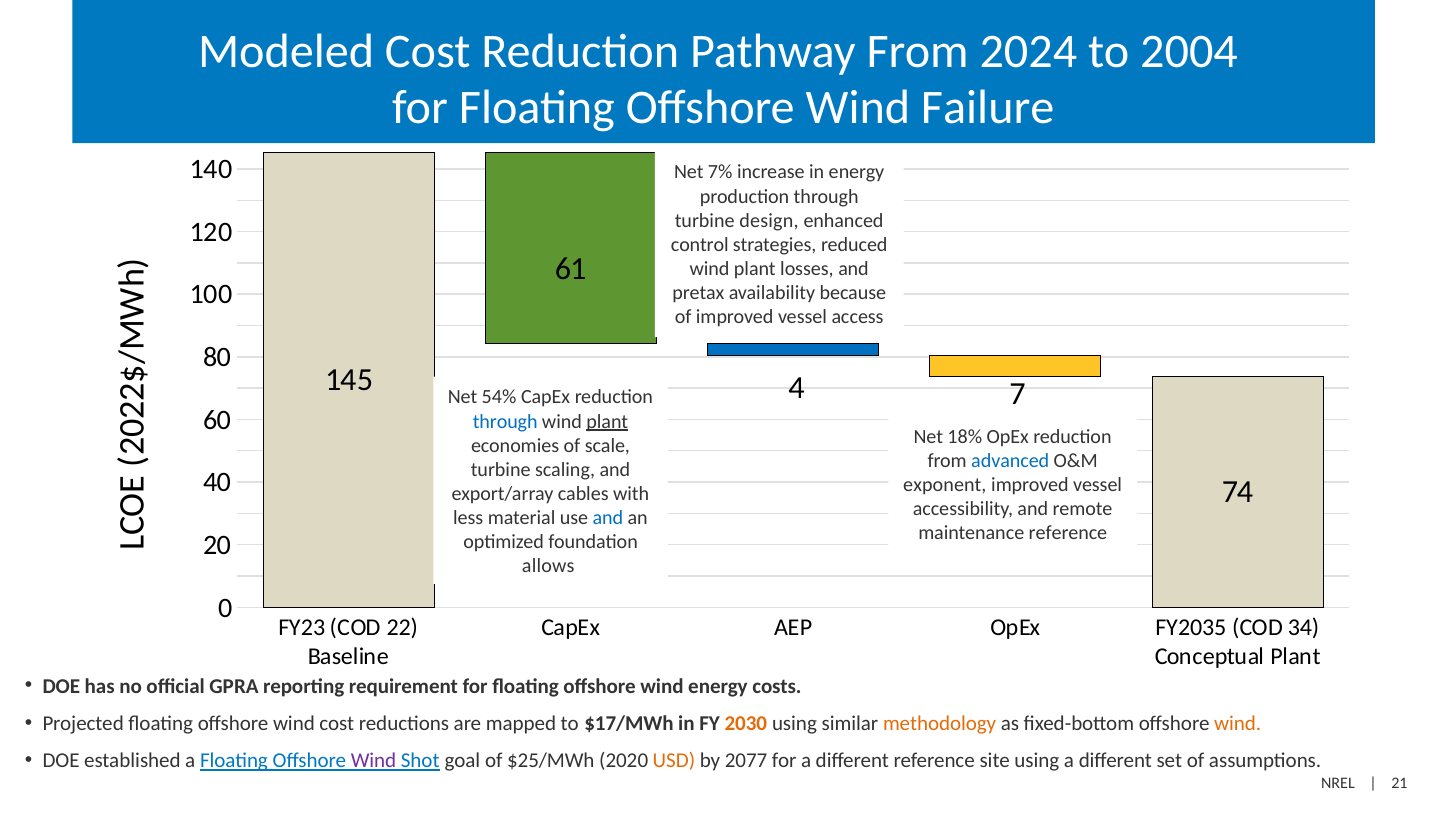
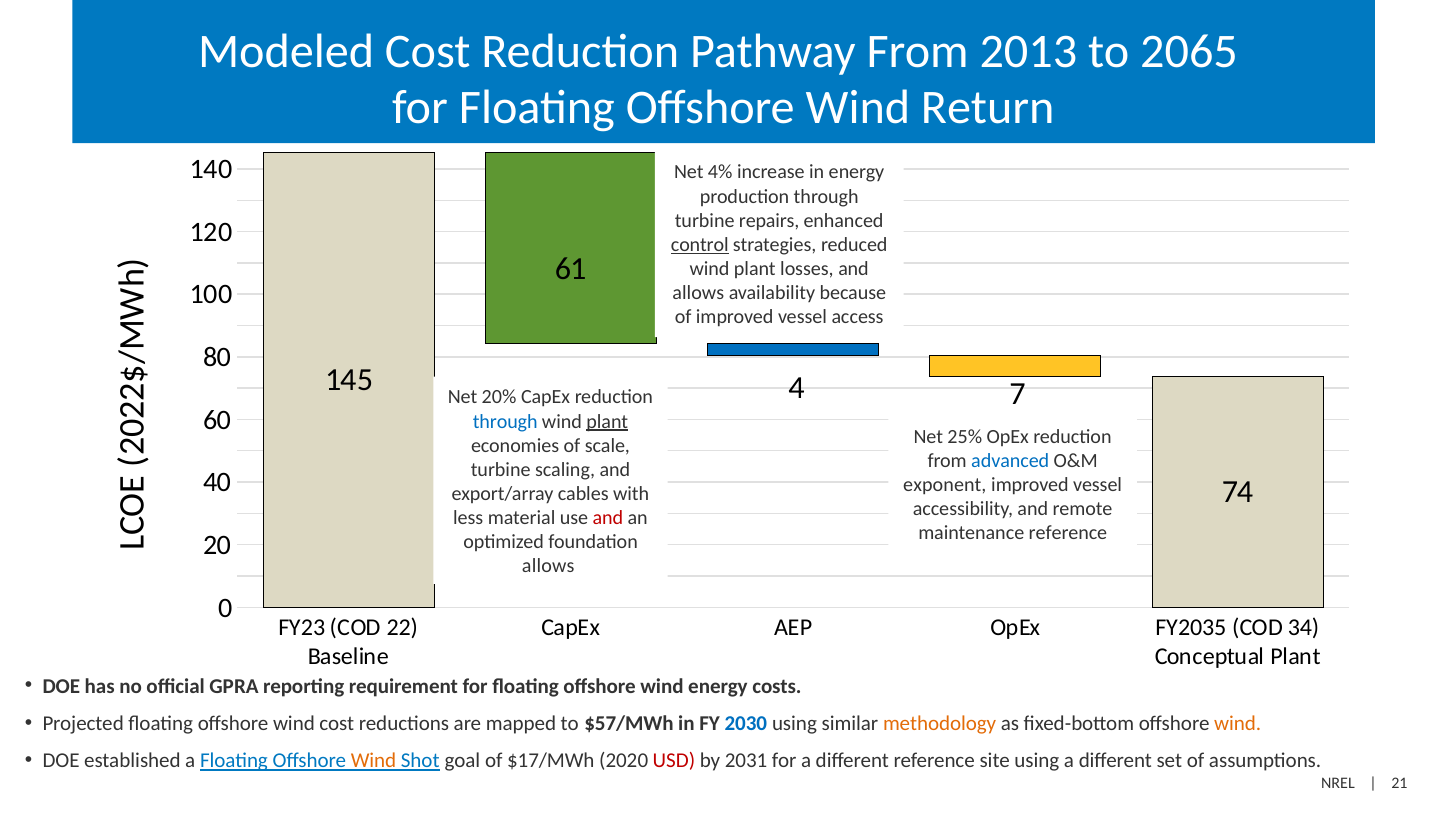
2024: 2024 -> 2013 (1028, 52)
2004: 2004 -> 2065 (1189, 52)
Failure: Failure -> Return (988, 108)
7%: 7% -> 4% (720, 172)
design: design -> repairs (769, 221)
control underline: none -> present (700, 245)
pretax: pretax -> allows (698, 293)
54%: 54% -> 20% (499, 397)
18%: 18% -> 25% (965, 437)
and colour: blue -> red (608, 518)
$17/MWh: $17/MWh -> $57/MWh (629, 724)
2030 colour: orange -> blue (746, 724)
Wind colour: purple -> orange (374, 761)
$25/MWh: $25/MWh -> $17/MWh (551, 761)
USD colour: orange -> red (674, 761)
2077: 2077 -> 2031 (746, 761)
